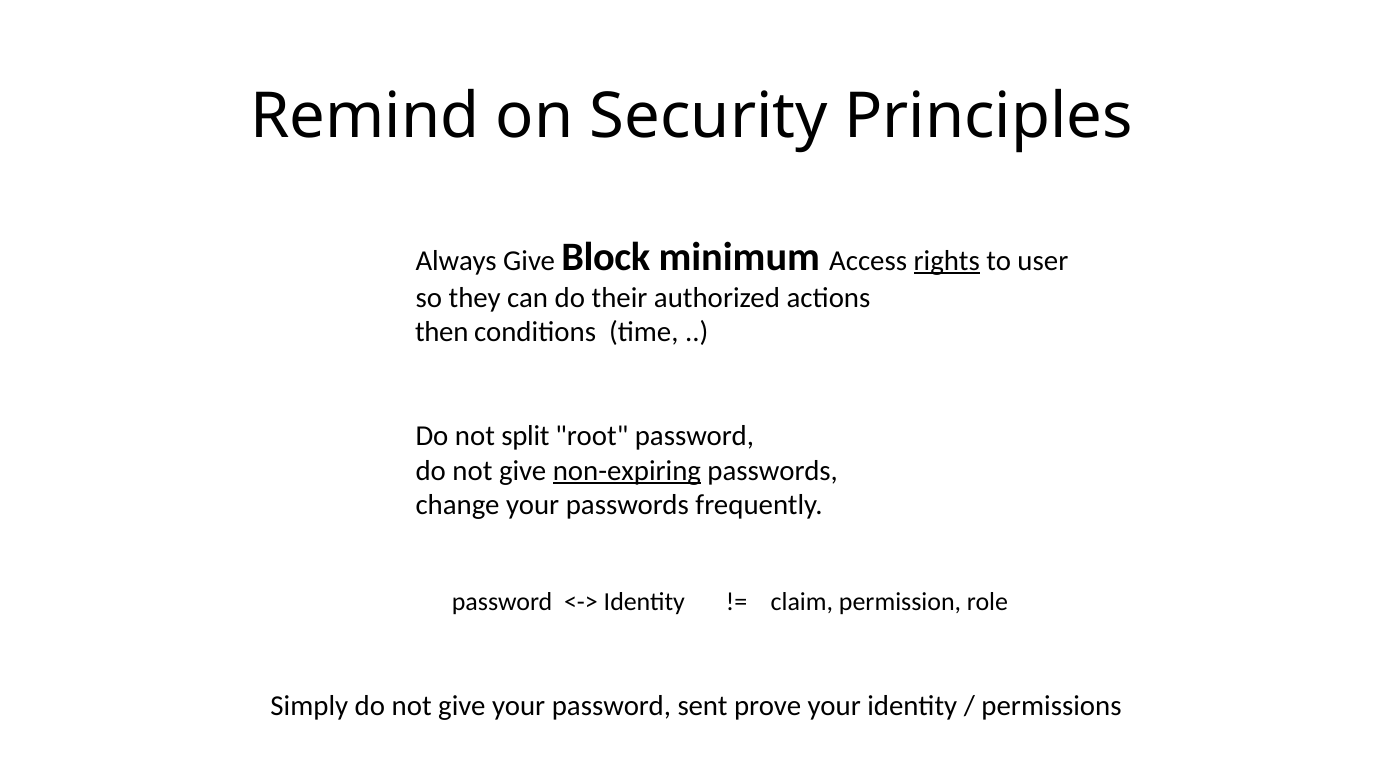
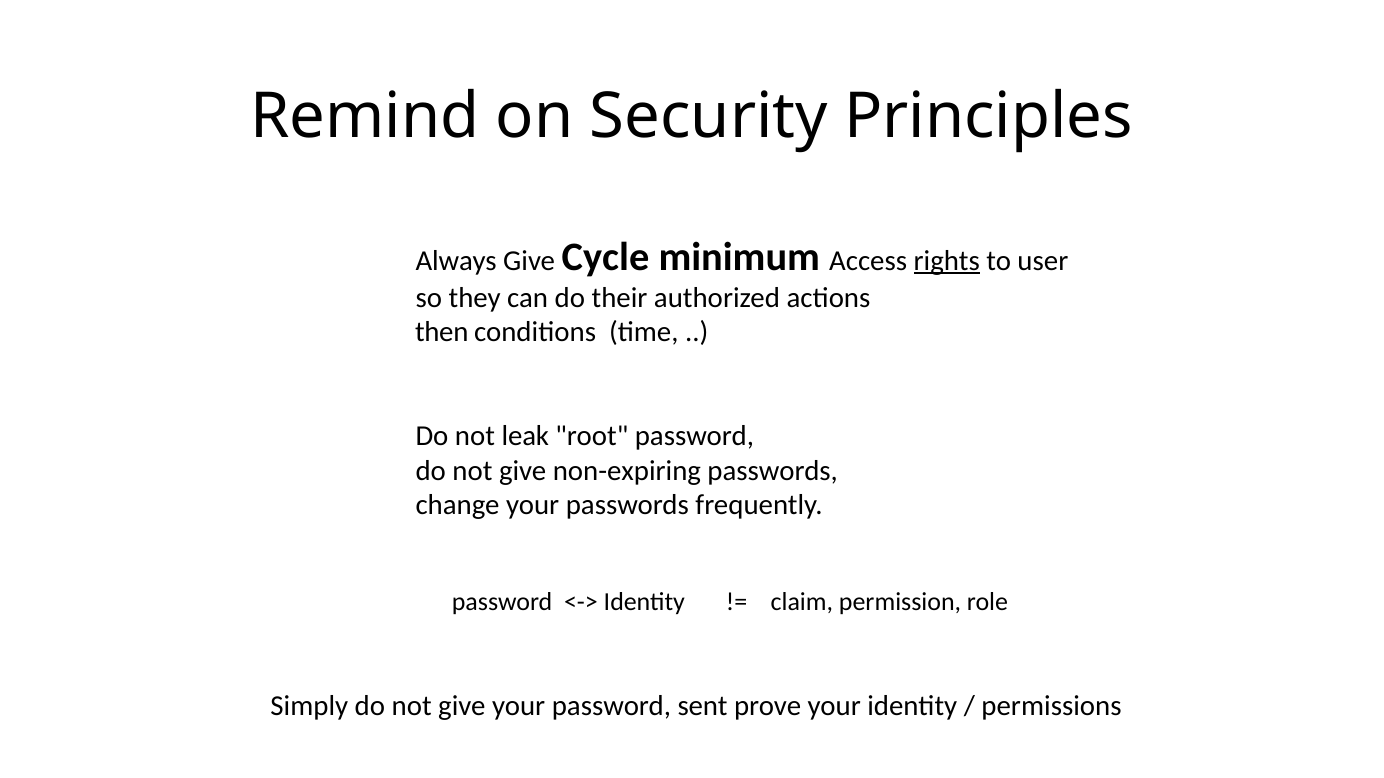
Block: Block -> Cycle (606, 257)
split: split -> leak (525, 436)
non-expiring underline: present -> none (627, 471)
